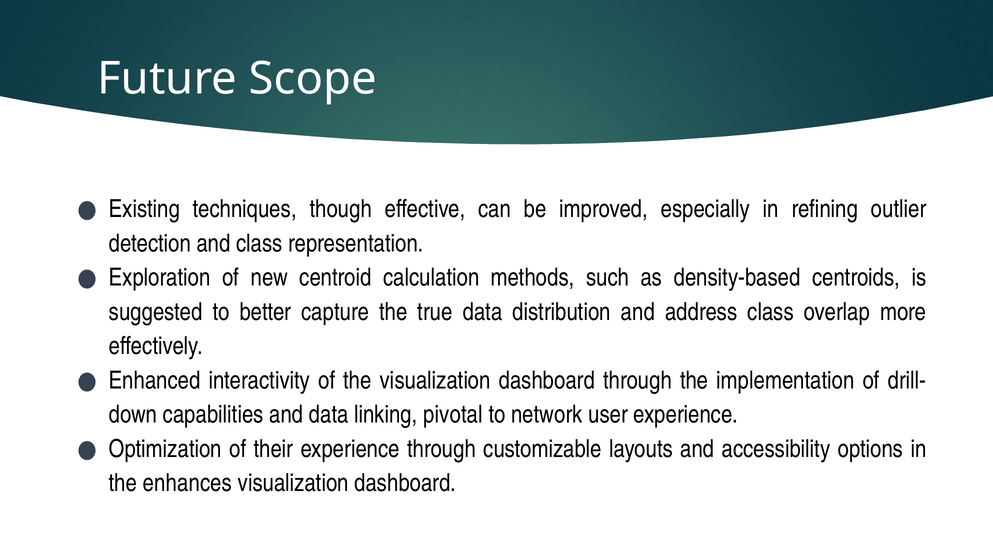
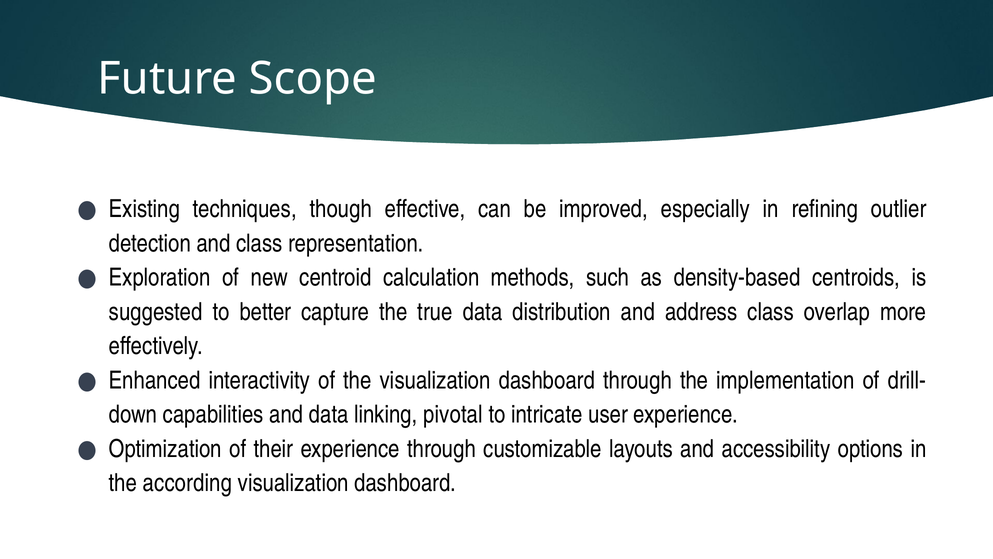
network: network -> intricate (547, 414)
enhances: enhances -> according (187, 483)
